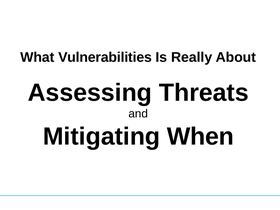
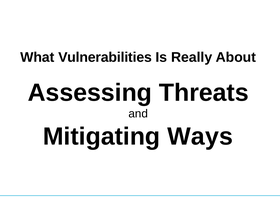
When: When -> Ways (200, 137)
